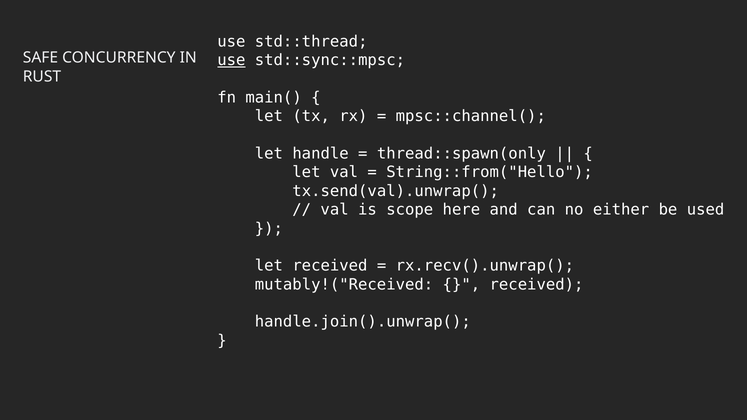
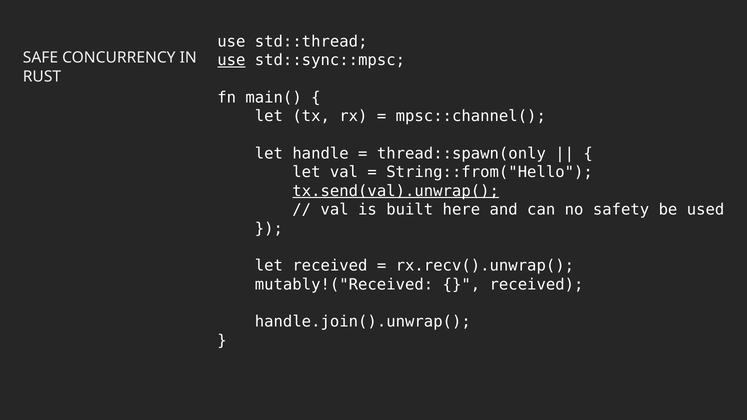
tx.send(val).unwrap( underline: none -> present (396, 191)
scope: scope -> built (410, 210)
either: either -> safety (621, 210)
